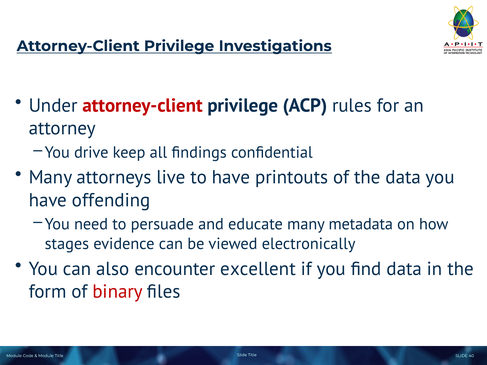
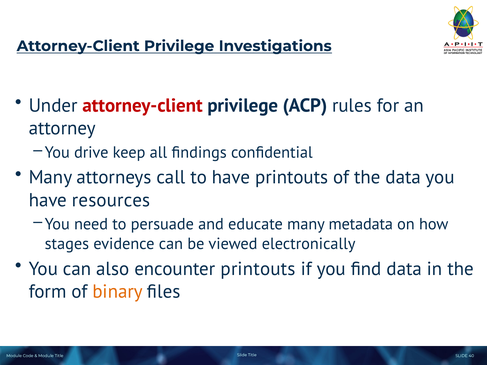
live: live -> call (171, 178)
offending: offending -> resources (111, 200)
encounter excellent: excellent -> printouts (258, 269)
binary colour: red -> orange (118, 292)
